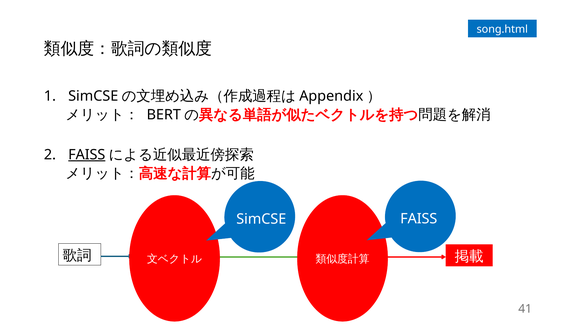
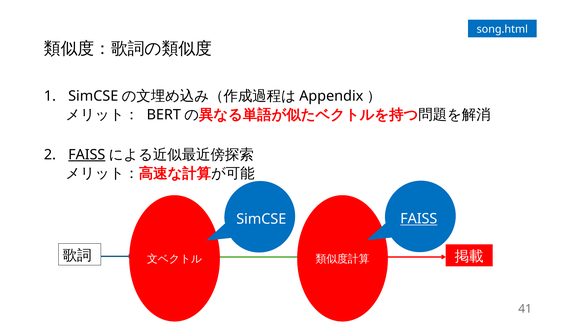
FAISS underline: none -> present (419, 219)
